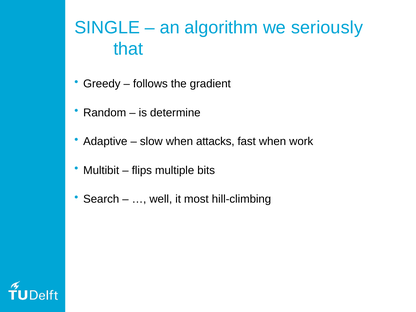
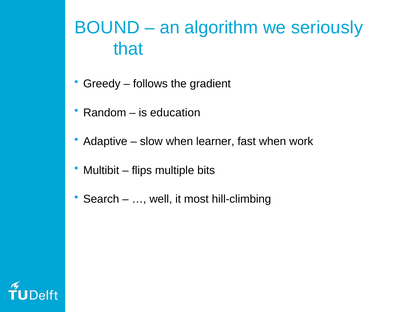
SINGLE: SINGLE -> BOUND (107, 27)
determine: determine -> education (175, 113)
attacks: attacks -> learner (215, 141)
